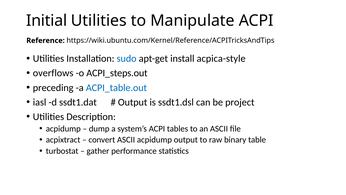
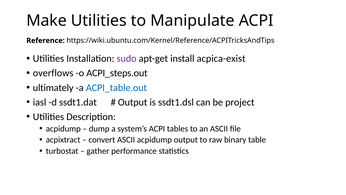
Initial: Initial -> Make (47, 20)
sudo colour: blue -> purple (127, 58)
acpica-style: acpica-style -> acpica-exist (221, 58)
preceding: preceding -> ultimately (53, 88)
